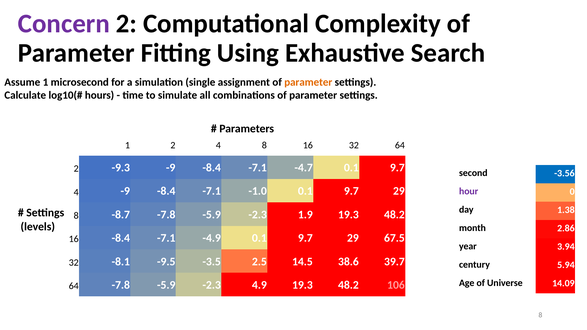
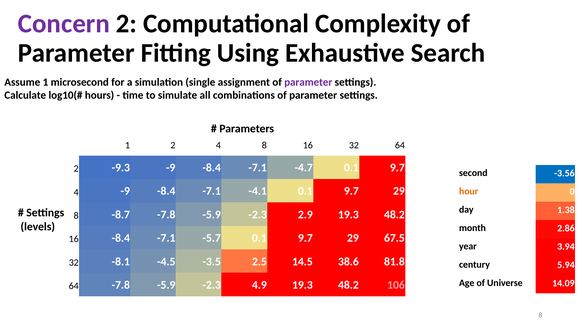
parameter colour: orange -> purple (308, 82)
hour colour: purple -> orange (469, 192)
-1.0: -1.0 -> -4.1 (258, 191)
1.9: 1.9 -> 2.9 (305, 215)
-4.9: -4.9 -> -5.7 (212, 238)
-9.5: -9.5 -> -4.5 (166, 262)
39.7: 39.7 -> 81.8 (394, 262)
